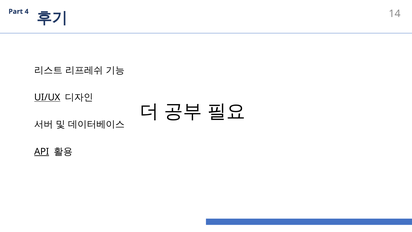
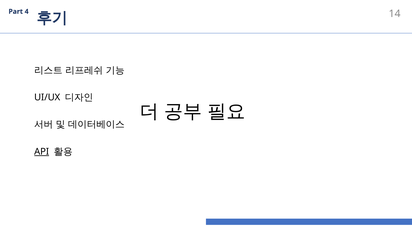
UI/UX underline: present -> none (47, 97)
